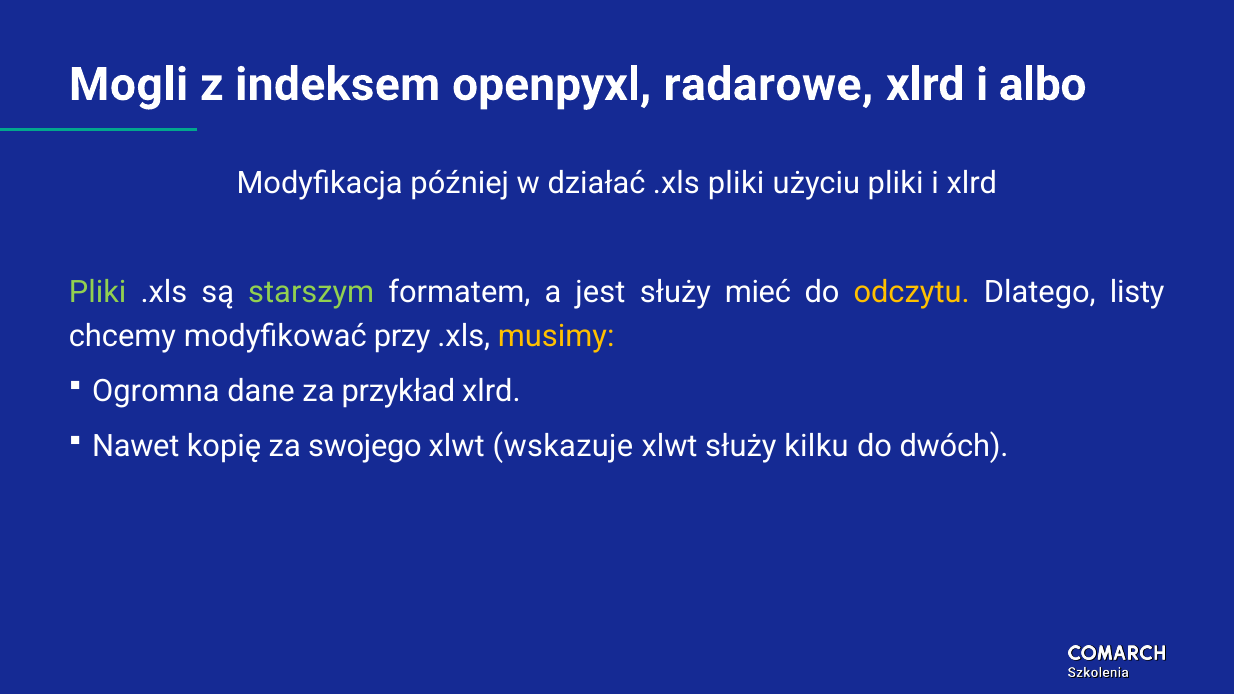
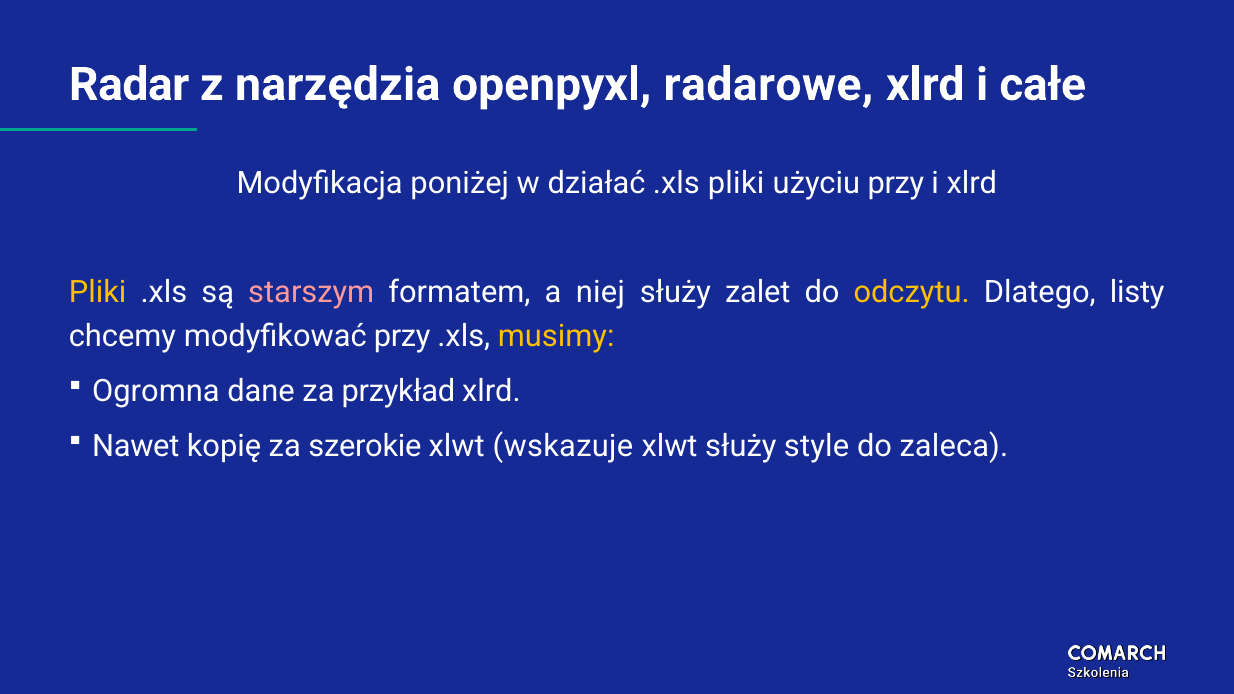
Mogli: Mogli -> Radar (129, 85)
indeksem: indeksem -> narzędzia (338, 85)
albo: albo -> całe (1043, 85)
później: później -> poniżej (460, 183)
użyciu pliki: pliki -> przy (896, 183)
Pliki colour: light green -> yellow (98, 292)
starszym colour: light green -> pink (311, 292)
jest: jest -> niej (600, 292)
mieć: mieć -> zalet (758, 292)
swojego: swojego -> szerokie (365, 446)
kilku: kilku -> style (817, 446)
dwóch: dwóch -> zaleca (954, 446)
